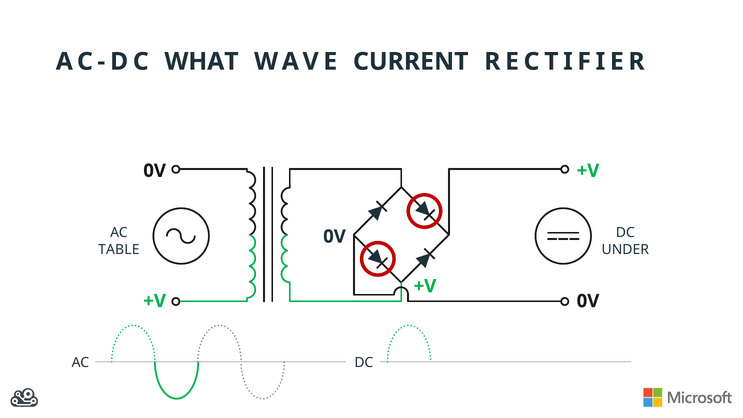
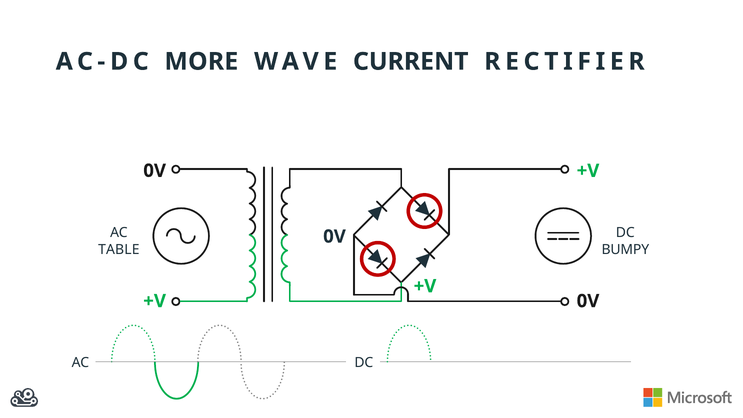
WHAT: WHAT -> MORE (201, 62)
UNDER: UNDER -> BUMPY (625, 249)
